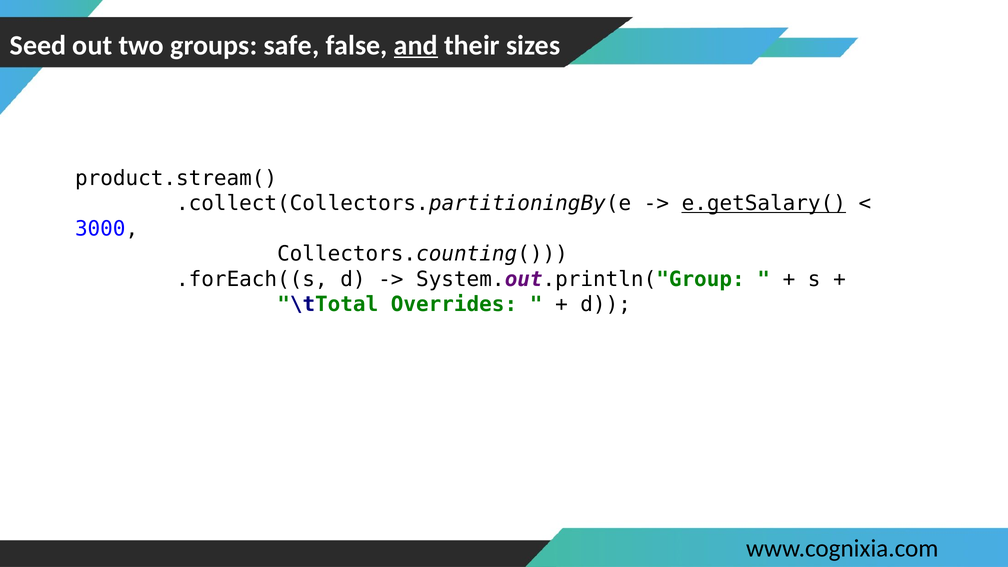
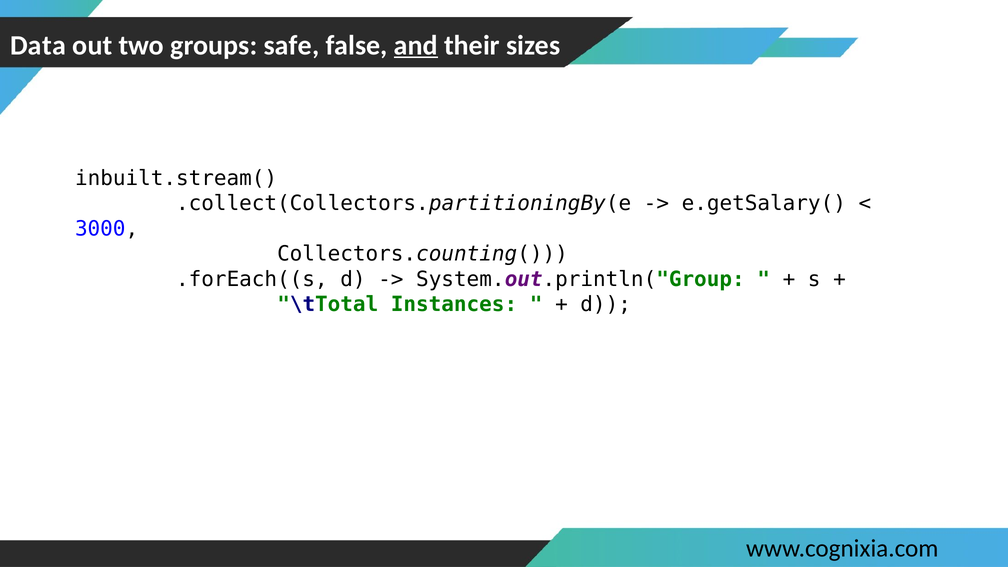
Seed: Seed -> Data (38, 45)
product.stream(: product.stream( -> inbuilt.stream( (176, 178)
e.getSalary( underline: present -> none (764, 203)
Overrides: Overrides -> Instances (454, 304)
